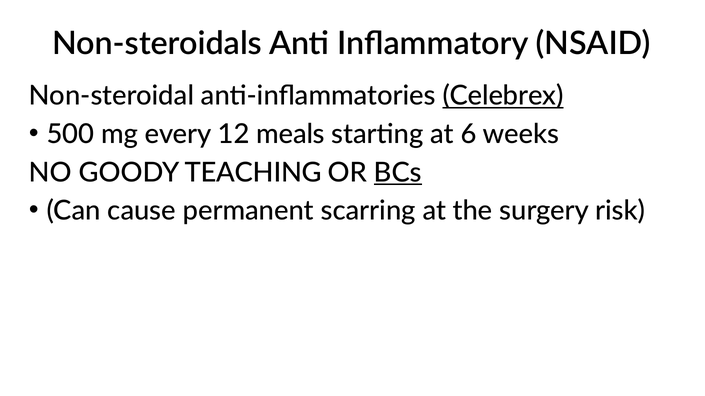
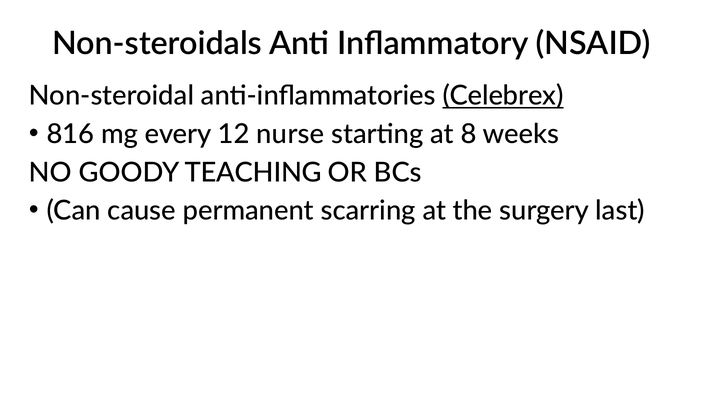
500: 500 -> 816 (70, 134)
meals: meals -> nurse (290, 134)
6: 6 -> 8 (469, 134)
BCs underline: present -> none (398, 173)
risk: risk -> last (620, 211)
